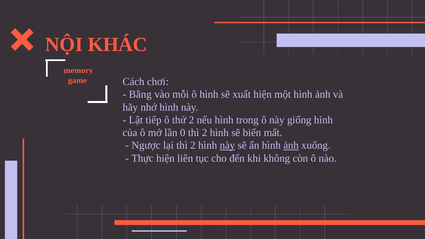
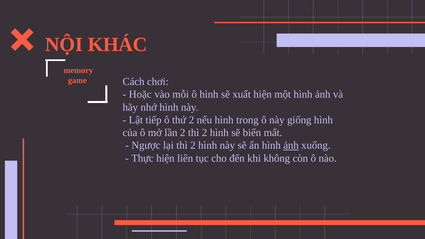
Bằng: Bằng -> Hoặc (140, 94)
lần 0: 0 -> 2 (183, 133)
này underline: present -> none (227, 145)
